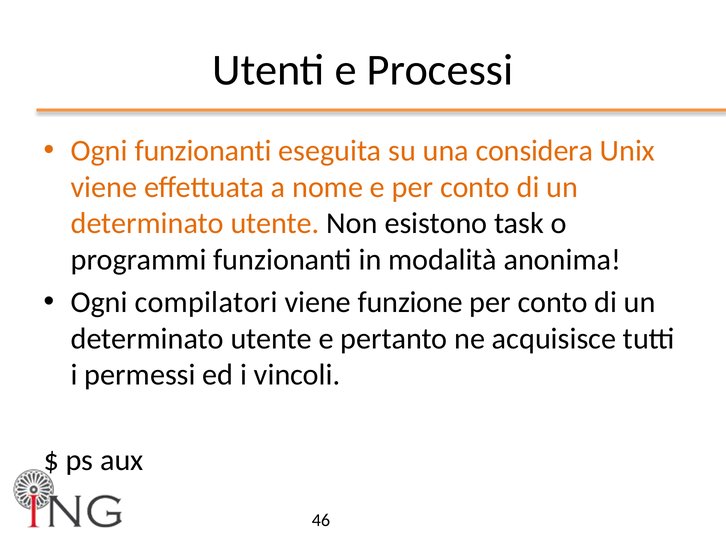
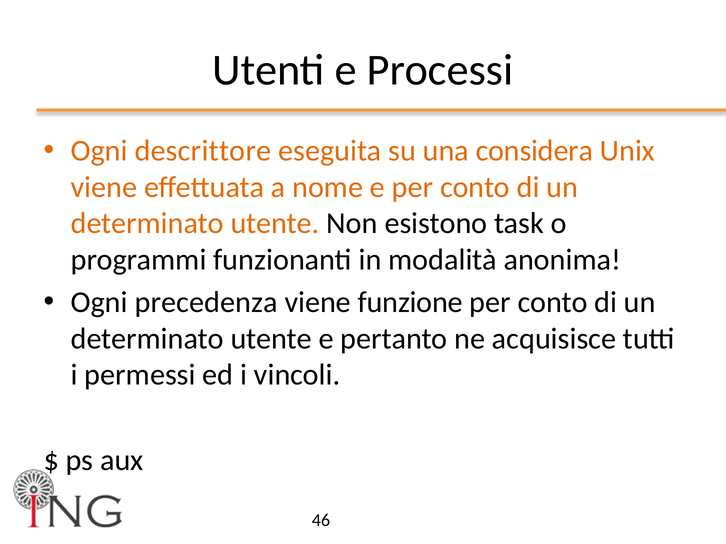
Ogni funzionanti: funzionanti -> descrittore (203, 151)
compilatori: compilatori -> precedenza (206, 303)
